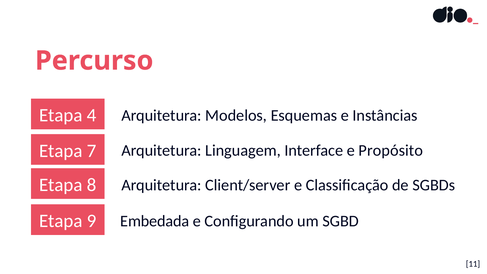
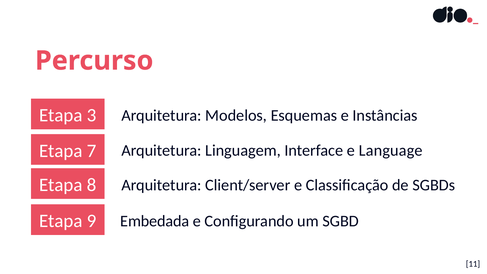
4: 4 -> 3 (91, 115)
Propósito: Propósito -> Language (391, 151)
